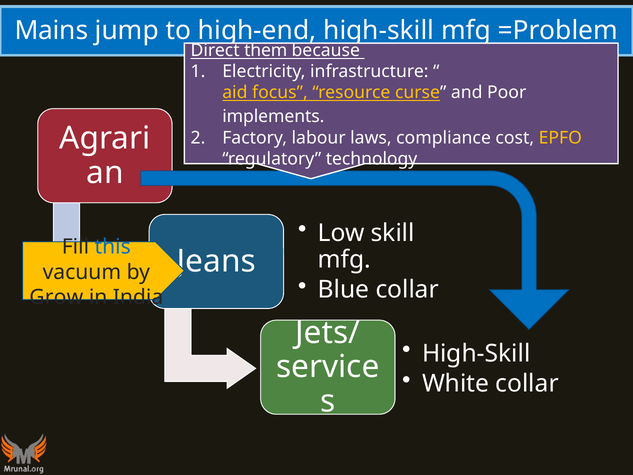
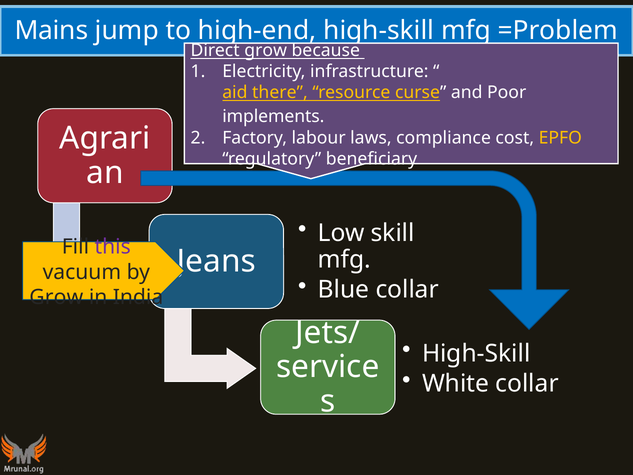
Direct them: them -> grow (266, 50)
focus: focus -> there (280, 93)
technology: technology -> beneficiary (372, 159)
this colour: blue -> purple (113, 247)
